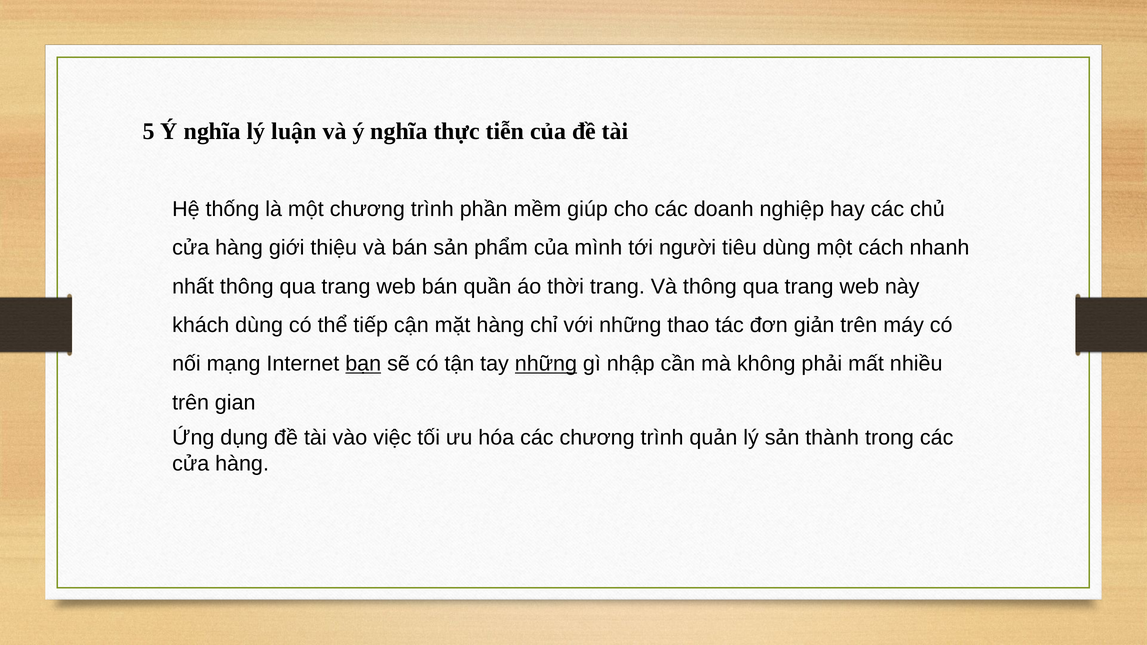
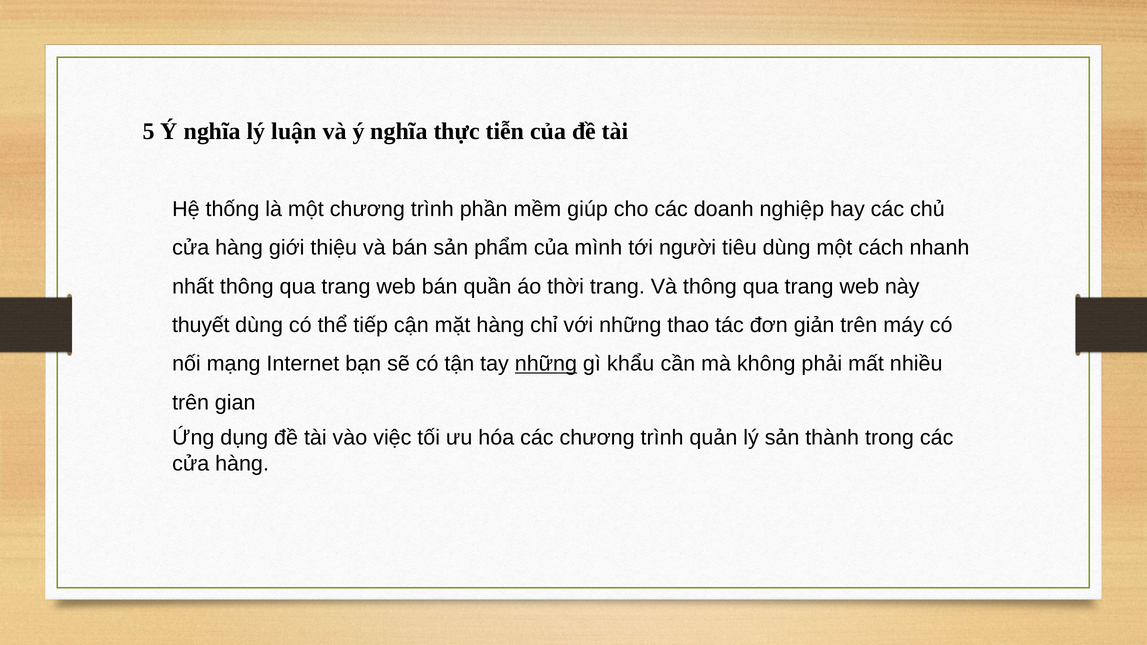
khách: khách -> thuyết (201, 325)
bạn underline: present -> none (363, 364)
nhập: nhập -> khẩu (631, 364)
